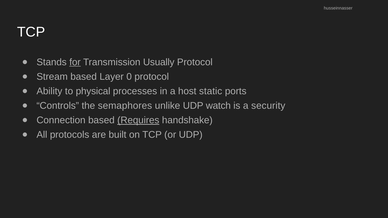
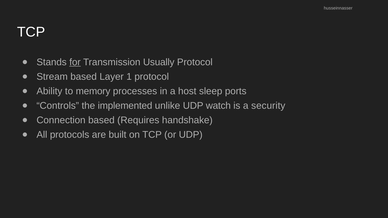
0: 0 -> 1 (129, 77)
physical: physical -> memory (93, 91)
static: static -> sleep (211, 91)
semaphores: semaphores -> implemented (125, 106)
Requires underline: present -> none (138, 120)
